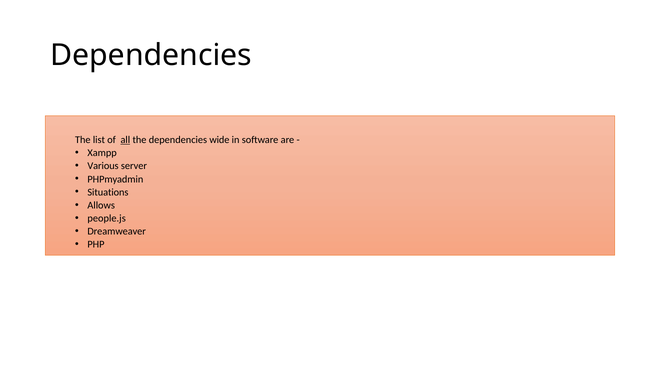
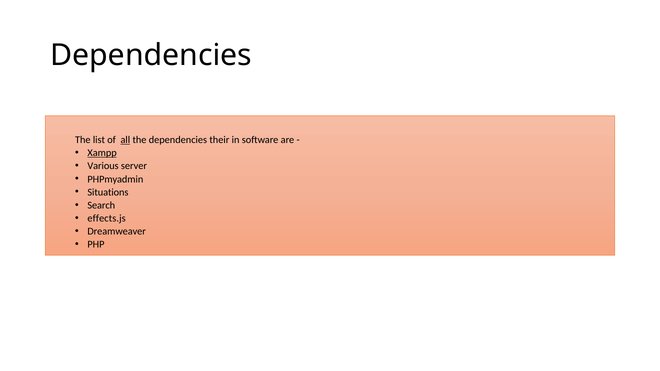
wide: wide -> their (219, 140)
Xampp underline: none -> present (102, 153)
Allows: Allows -> Search (101, 205)
people.js: people.js -> effects.js (107, 219)
